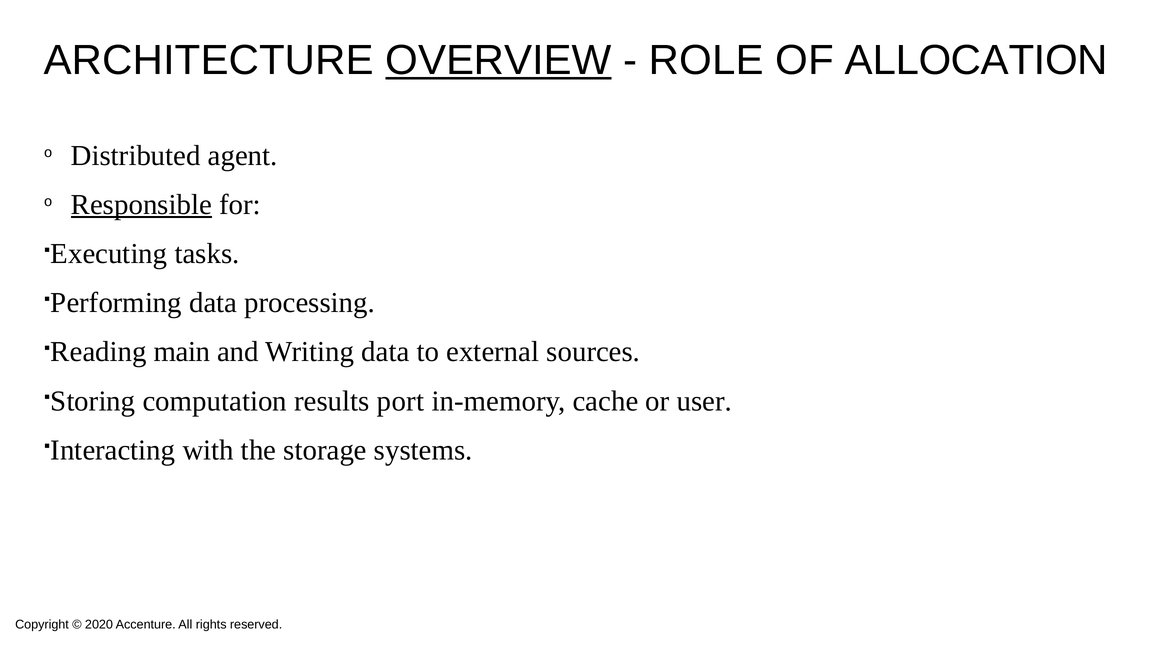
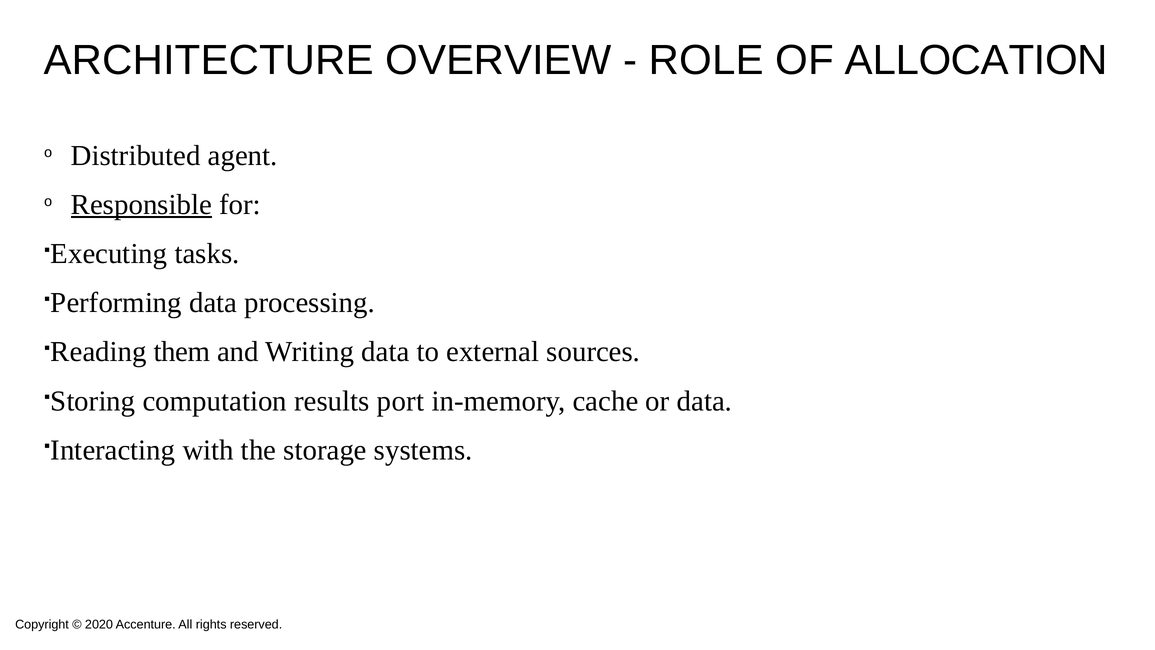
OVERVIEW underline: present -> none (498, 60)
main: main -> them (182, 352)
or user: user -> data (704, 401)
